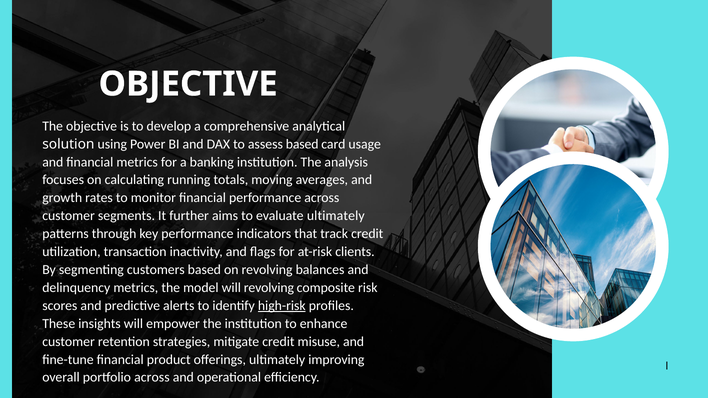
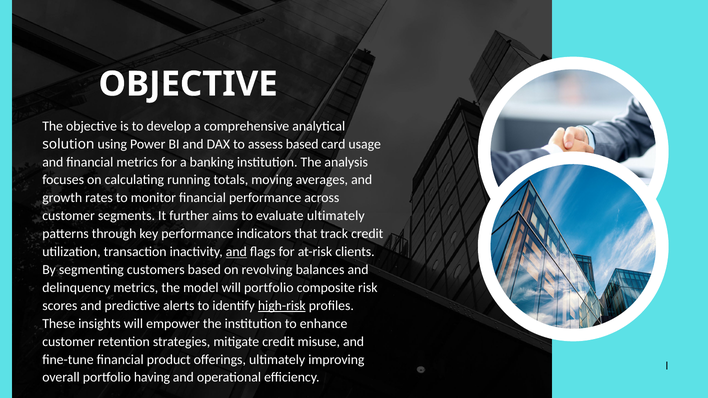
and underline: none -> present (236, 252)
will revolving: revolving -> portfolio (269, 288)
portfolio across: across -> having (152, 378)
